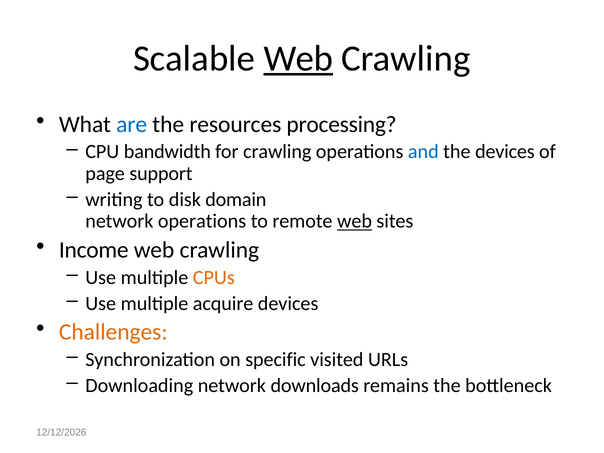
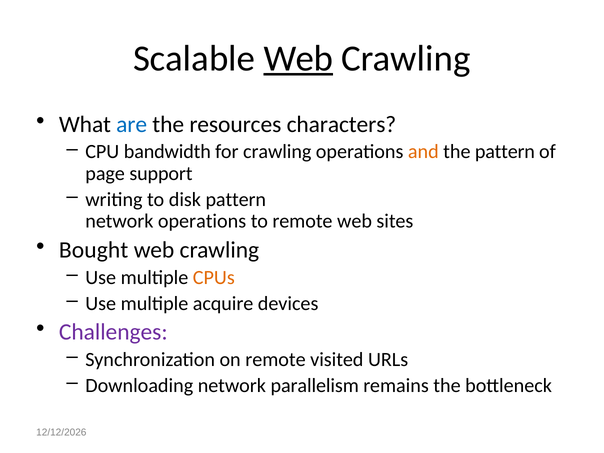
processing: processing -> characters (341, 124)
and colour: blue -> orange (423, 152)
the devices: devices -> pattern (505, 152)
disk domain: domain -> pattern (236, 200)
web underline: present -> none (355, 221)
Income: Income -> Bought (94, 250)
Challenges colour: orange -> purple (113, 332)
on specific: specific -> remote (275, 360)
downloads: downloads -> parallelism (315, 386)
